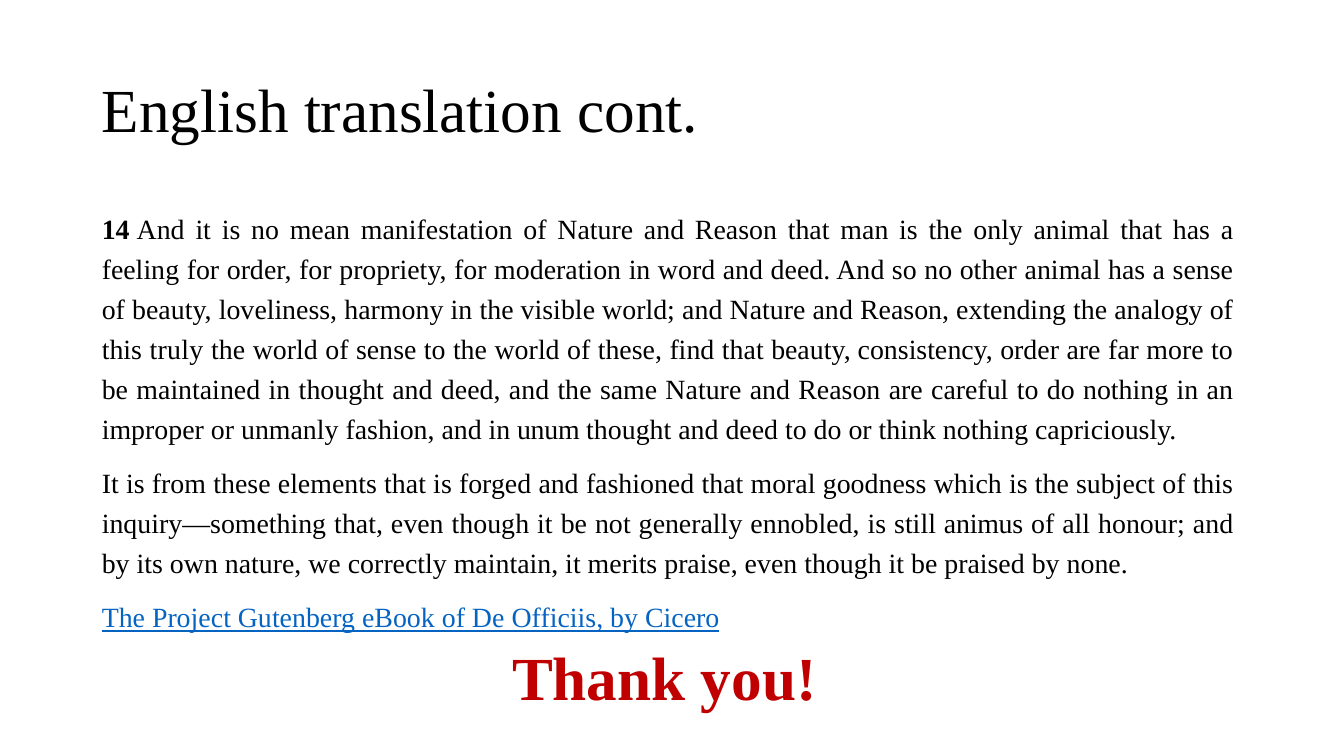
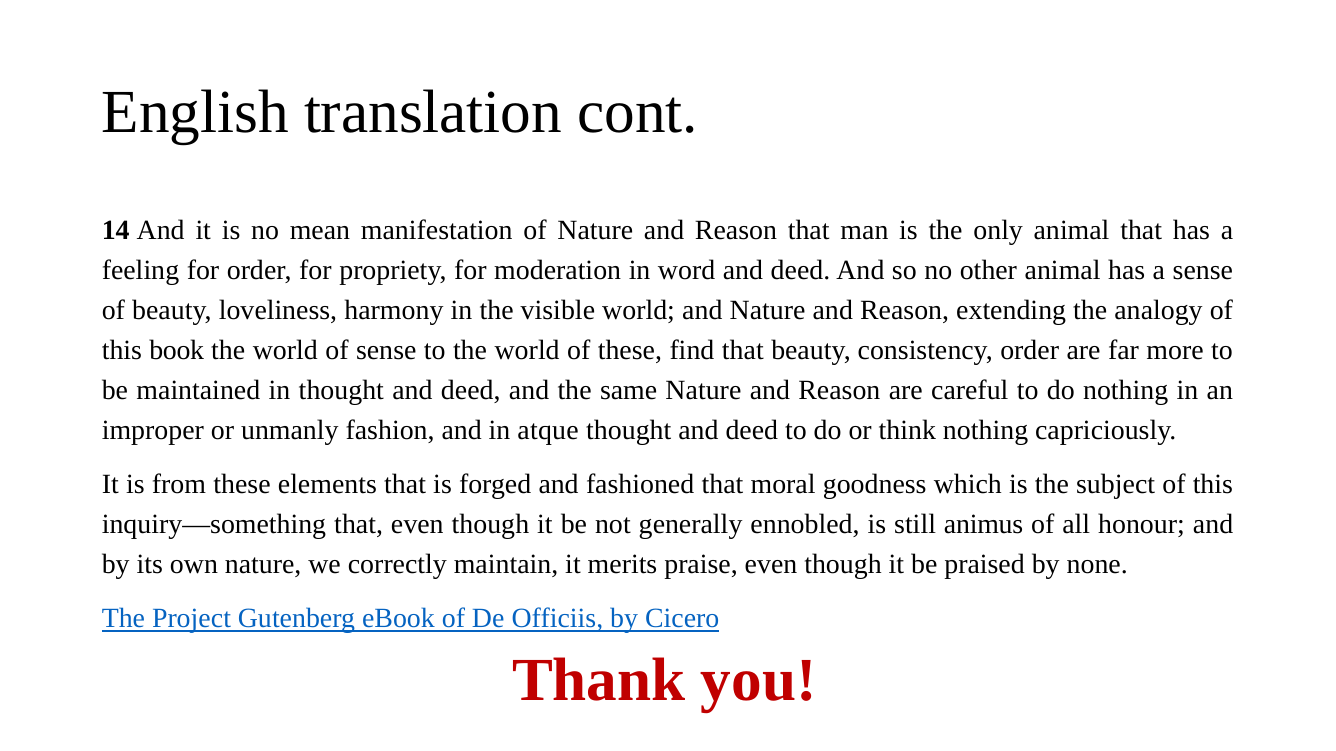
truly: truly -> book (177, 351)
unum: unum -> atque (548, 431)
